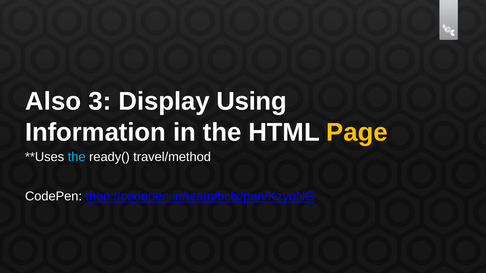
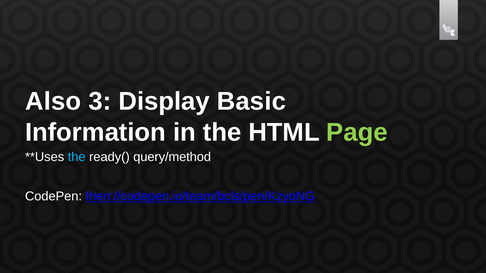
Using: Using -> Basic (251, 102)
Page colour: yellow -> light green (357, 132)
travel/method: travel/method -> query/method (172, 157)
